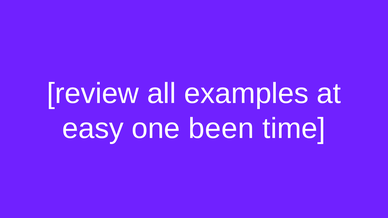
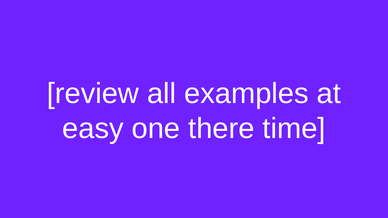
been: been -> there (221, 129)
